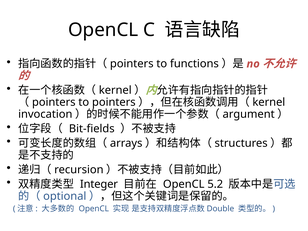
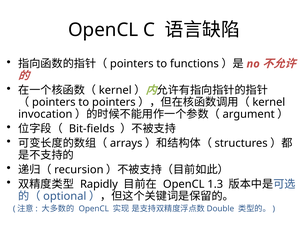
Integer: Integer -> Rapidly (99, 184)
5.2: 5.2 -> 1.3 (215, 184)
